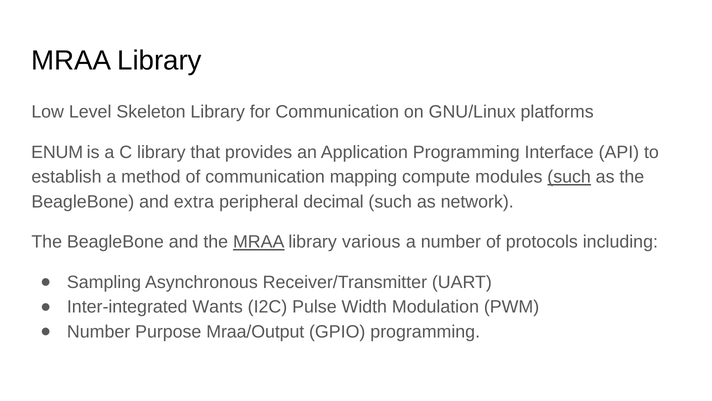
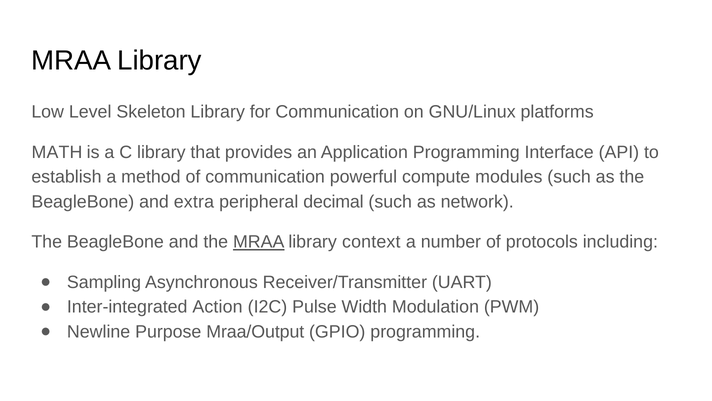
ENUM: ENUM -> MATH (57, 152)
mapping: mapping -> powerful (363, 177)
such underline: present -> none (569, 177)
various: various -> context (371, 242)
Wants: Wants -> Action (218, 307)
Number: Number -> Newline (99, 331)
